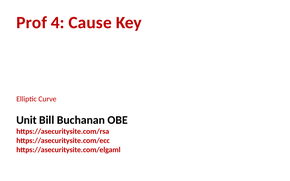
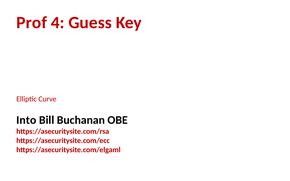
Cause: Cause -> Guess (90, 23)
Unit: Unit -> Into (26, 120)
